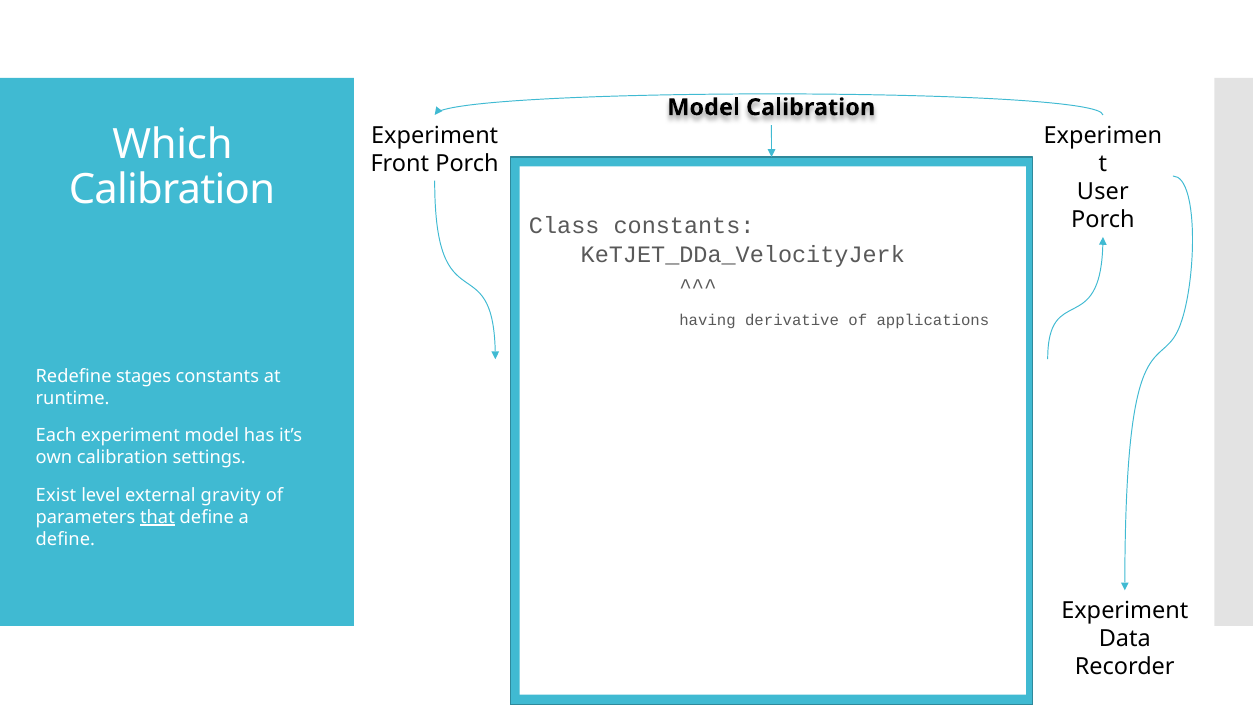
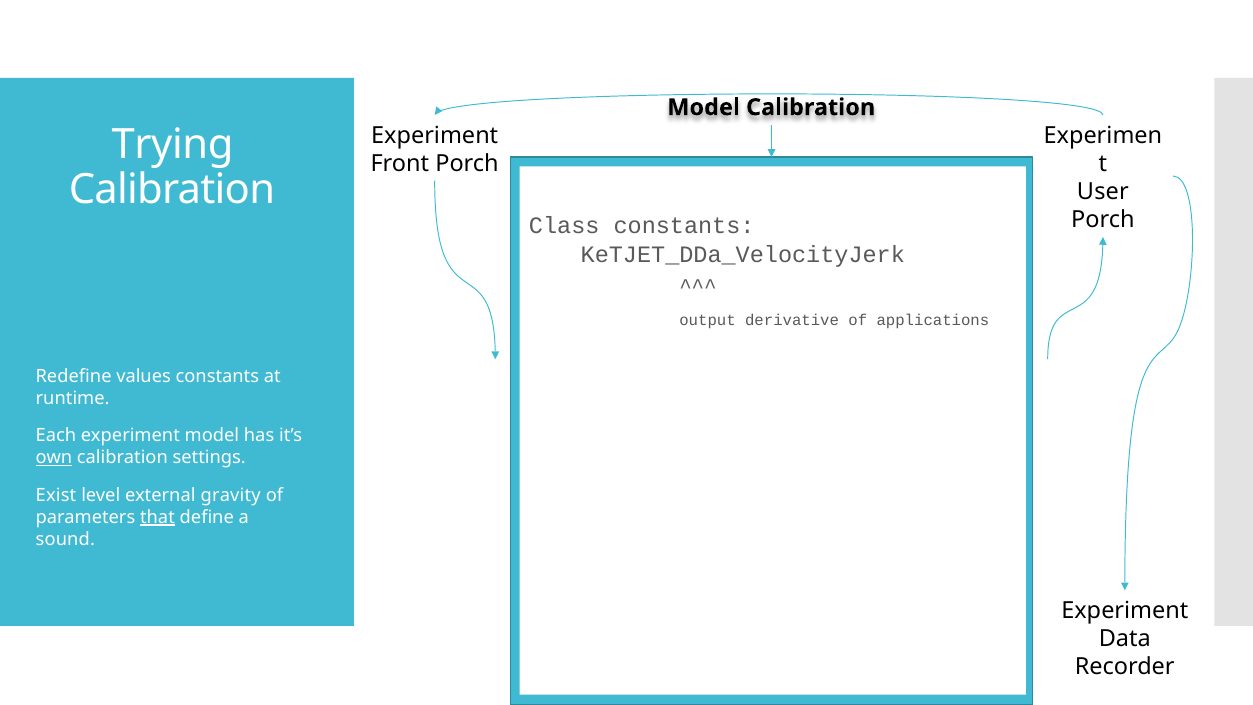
Which: Which -> Trying (173, 144)
having: having -> output (708, 321)
stages: stages -> values (144, 376)
own underline: none -> present (54, 458)
define: define -> sound (65, 539)
